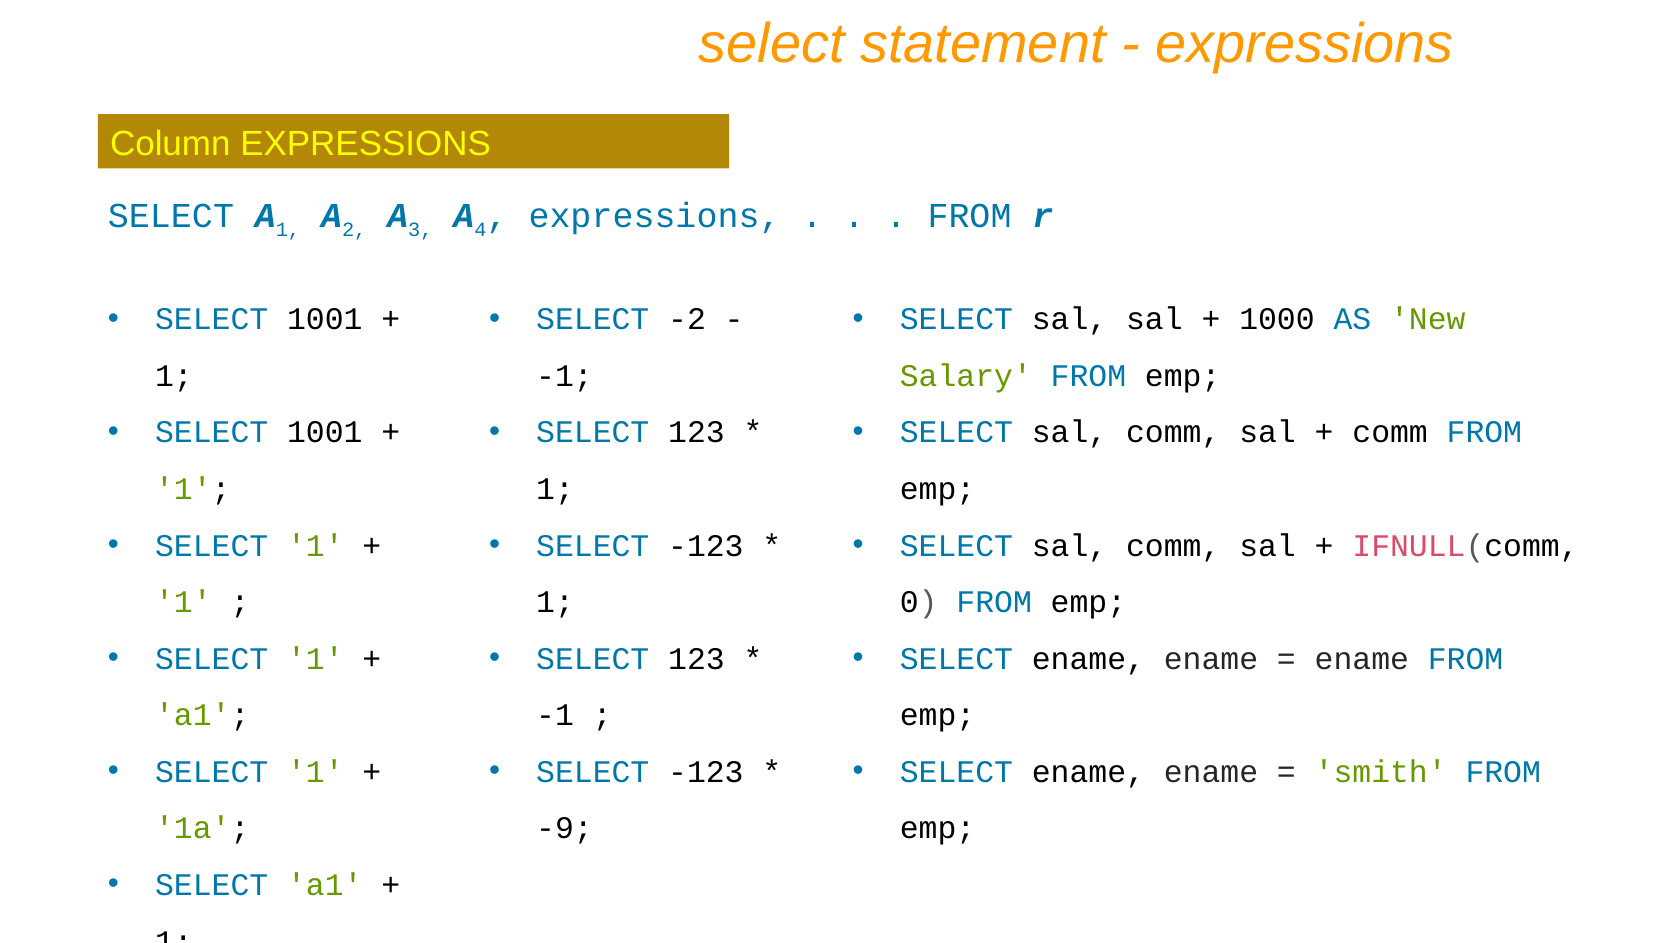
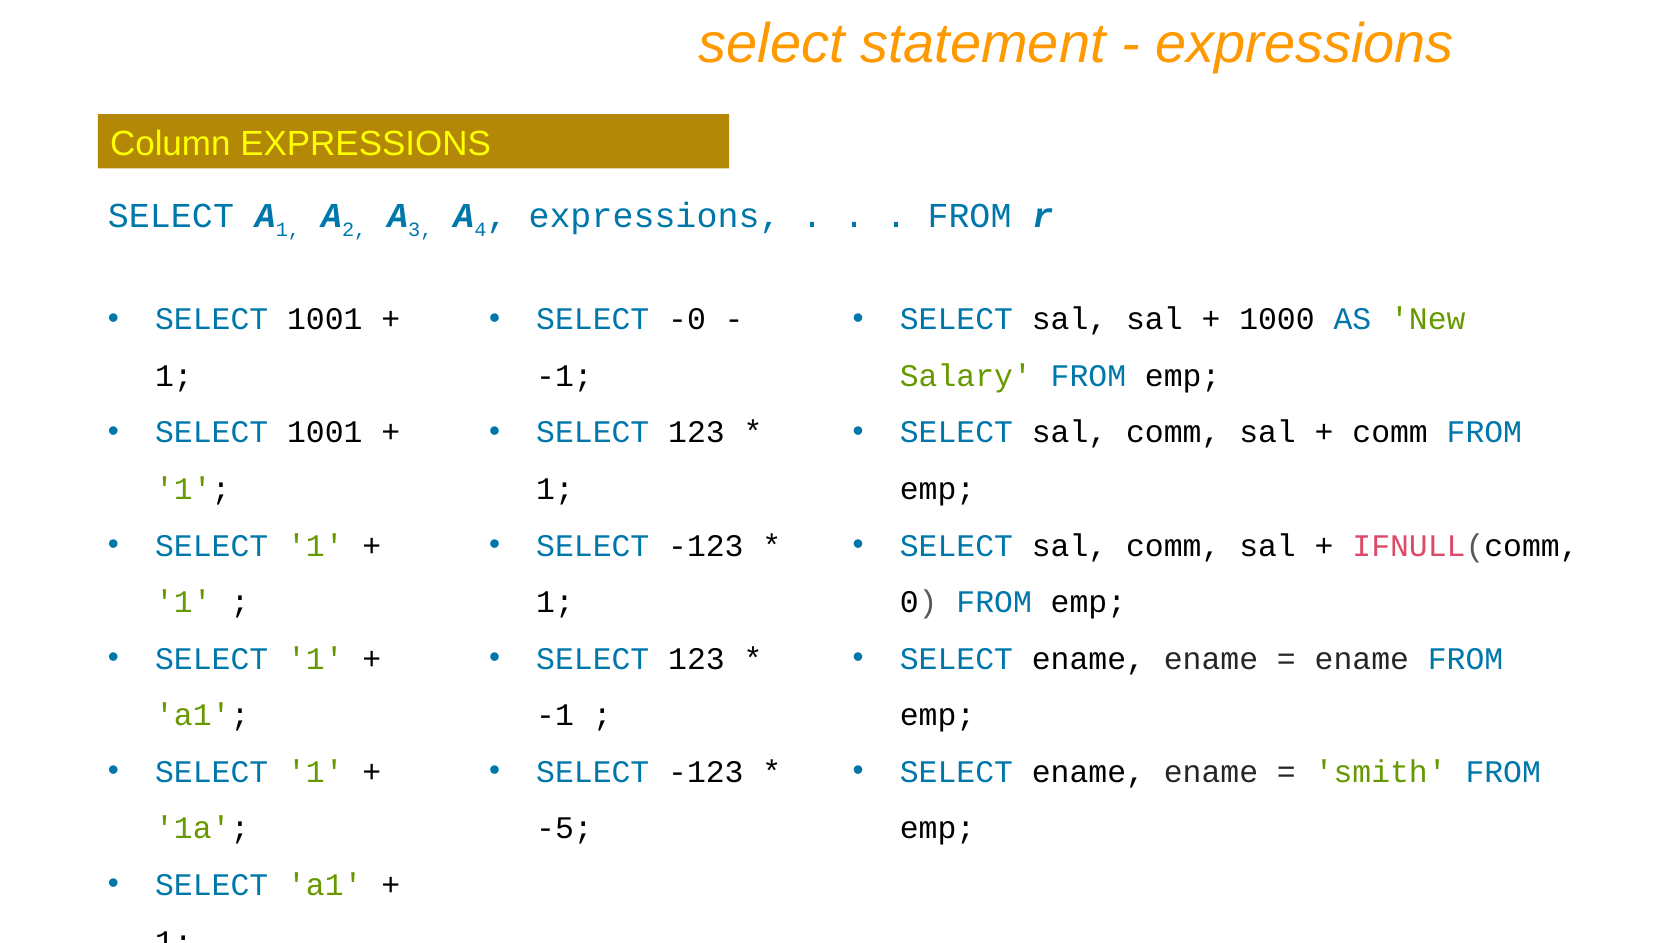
-2: -2 -> -0 (687, 319)
-9: -9 -> -5 (564, 828)
